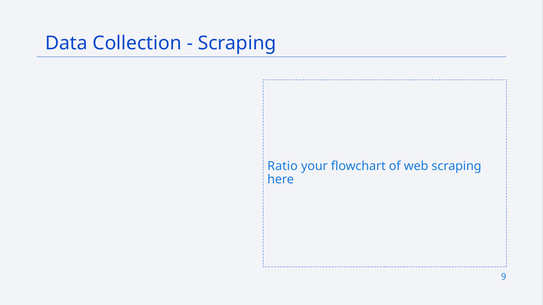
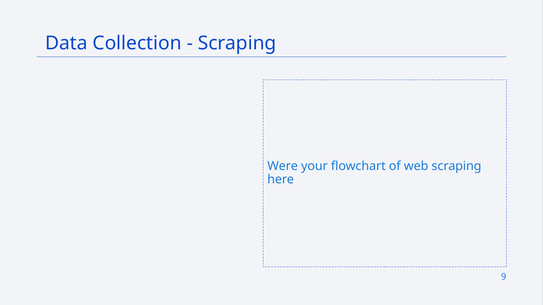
Ratio: Ratio -> Were (283, 166)
